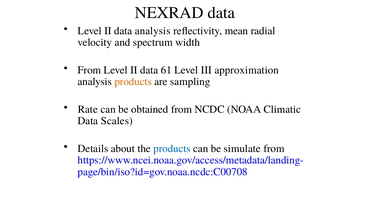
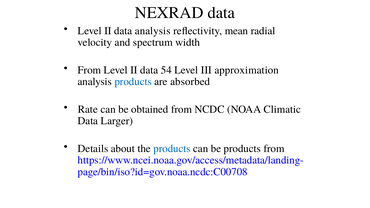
61: 61 -> 54 (166, 70)
products colour: orange -> blue (133, 82)
sampling: sampling -> absorbed (190, 82)
Scales: Scales -> Larger (117, 121)
be simulate: simulate -> products (242, 149)
